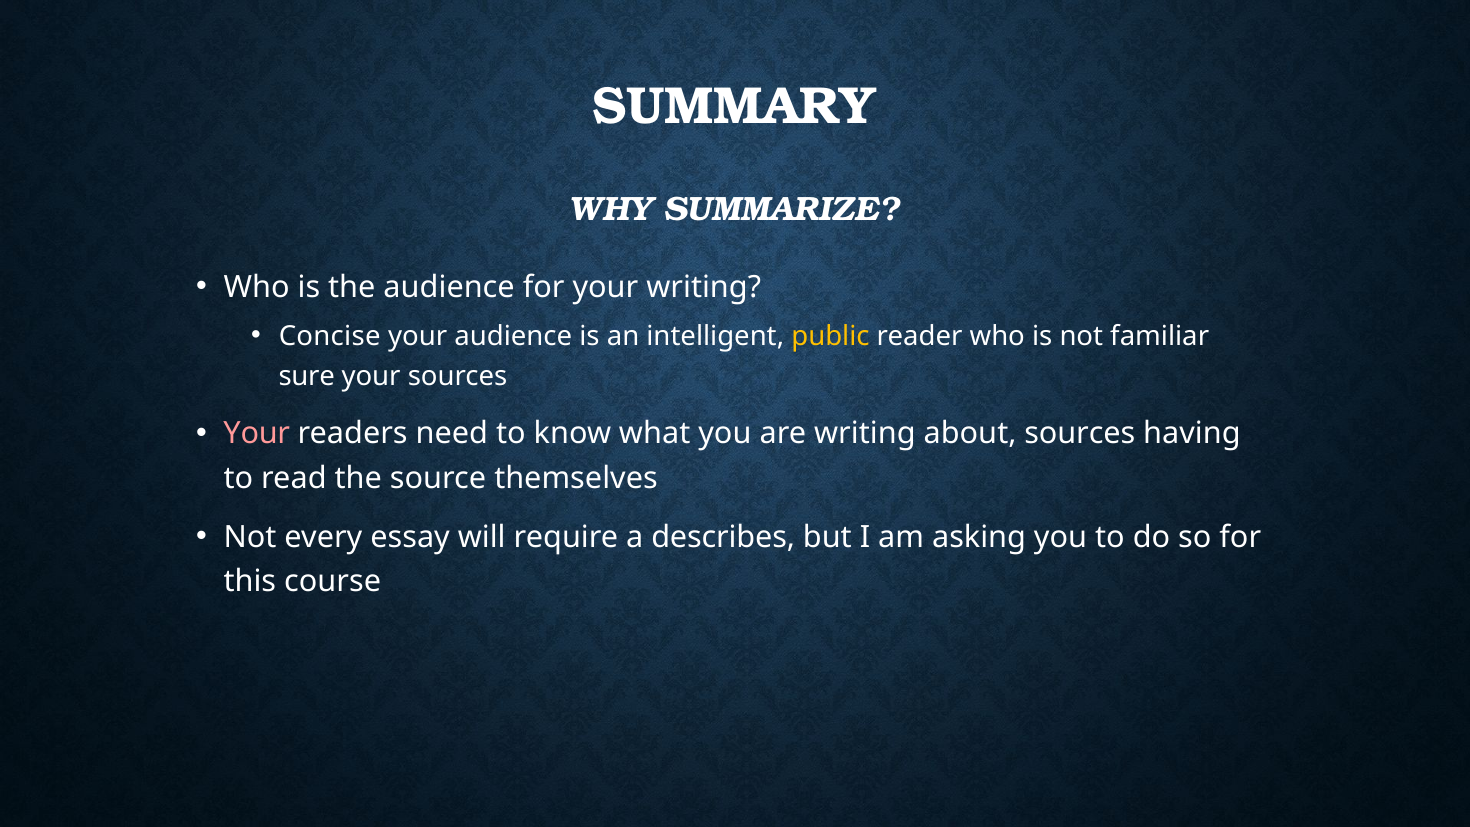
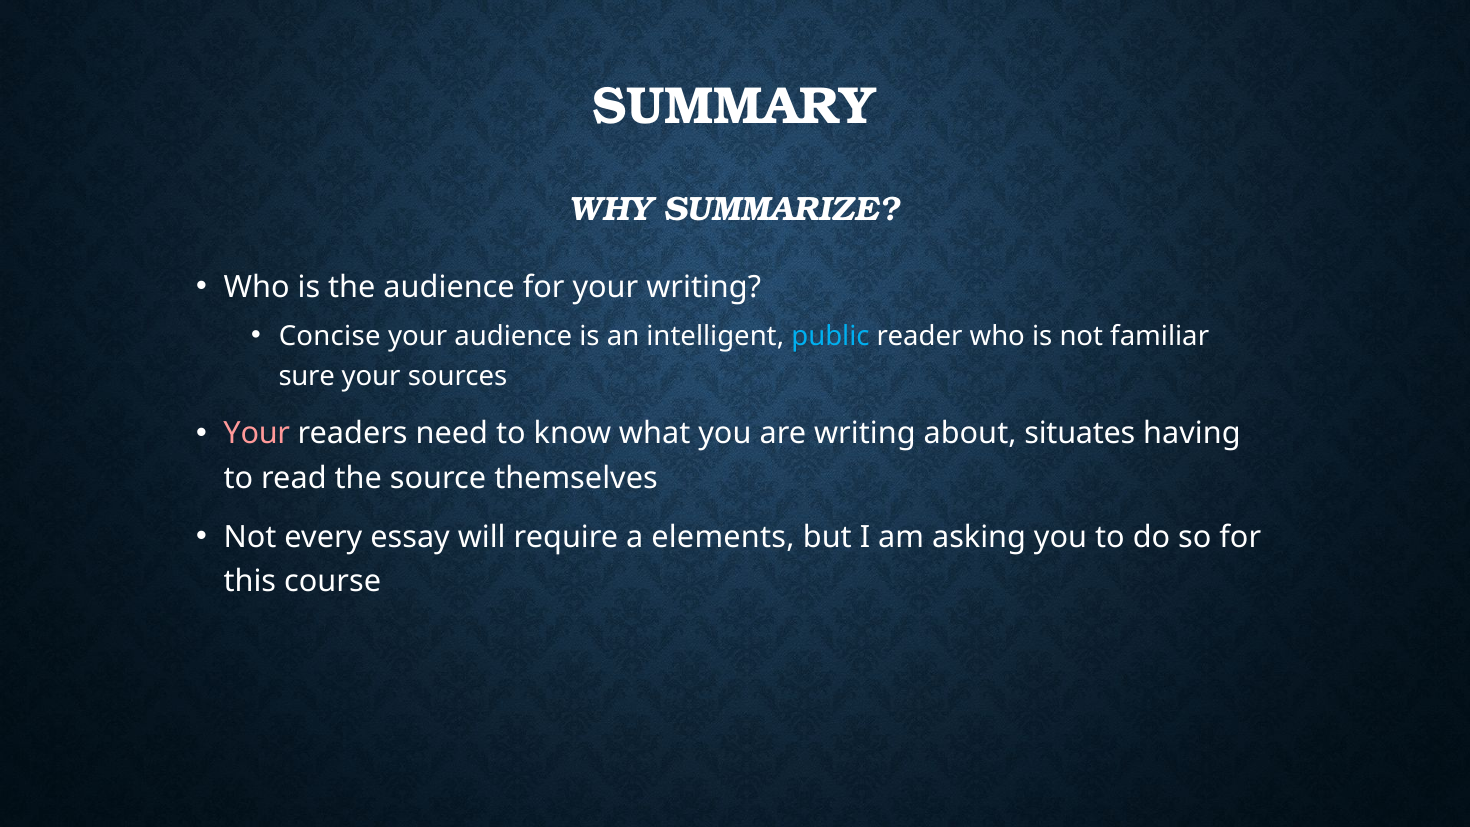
public colour: yellow -> light blue (830, 336)
about sources: sources -> situates (1080, 434)
describes: describes -> elements (723, 537)
